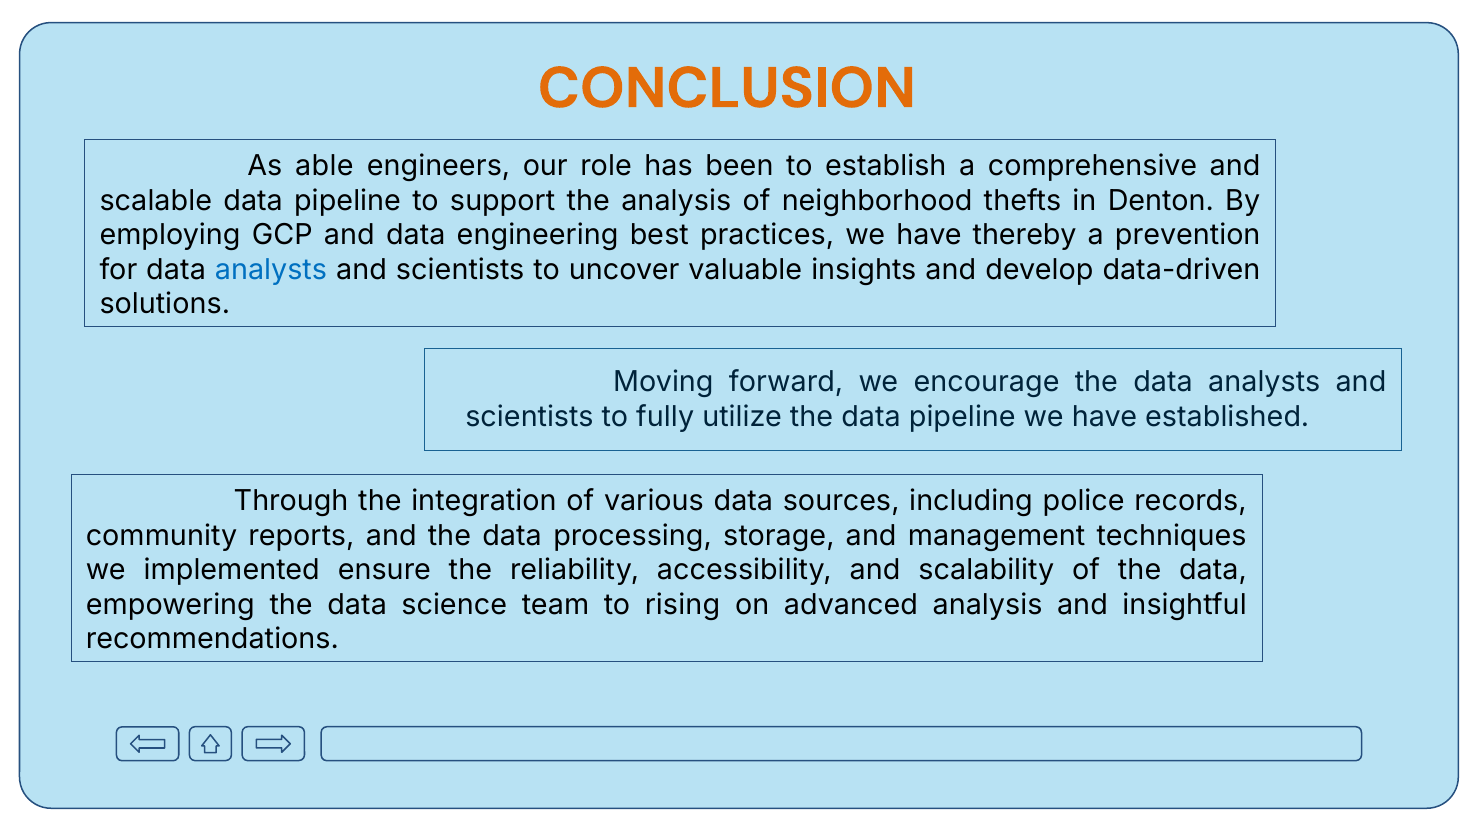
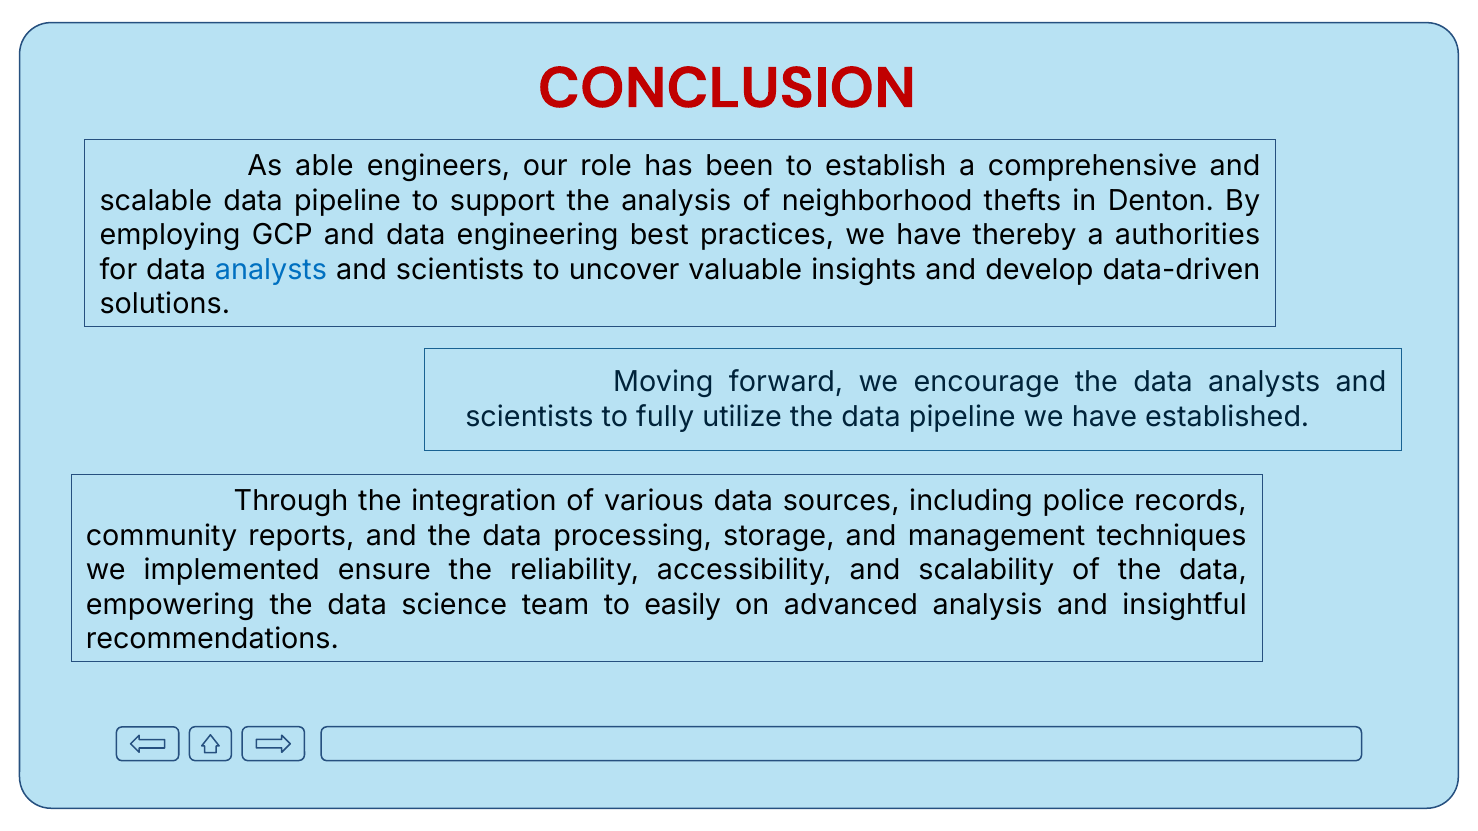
CONCLUSION colour: orange -> red (727, 88)
prevention: prevention -> authorities (1188, 235)
rising: rising -> easily (683, 605)
